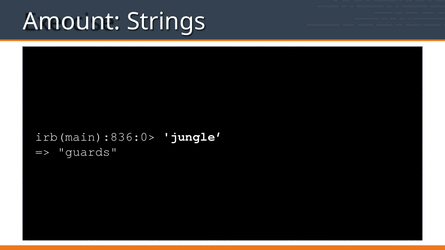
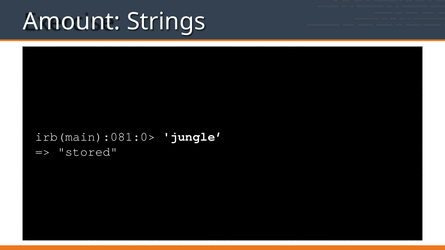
irb(main):836:0>: irb(main):836:0> -> irb(main):081:0> (95, 137)
guards: guards -> stored (88, 152)
